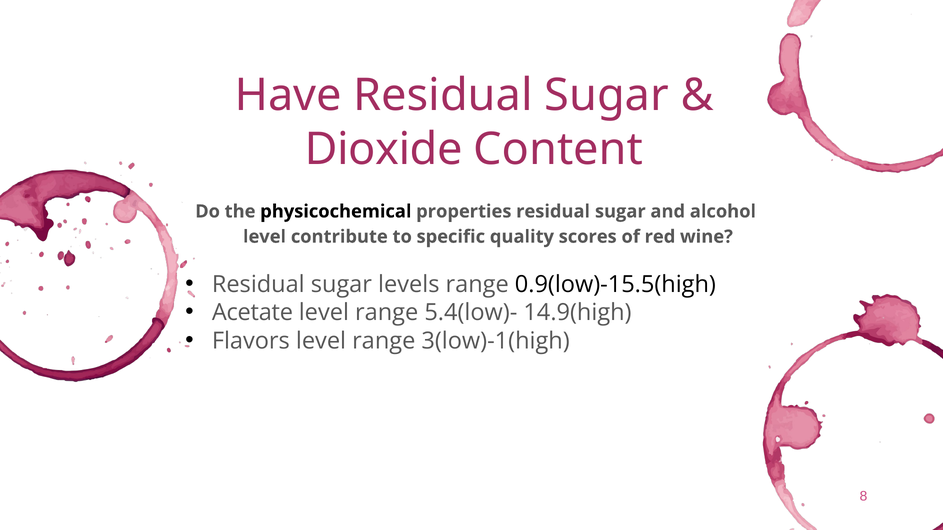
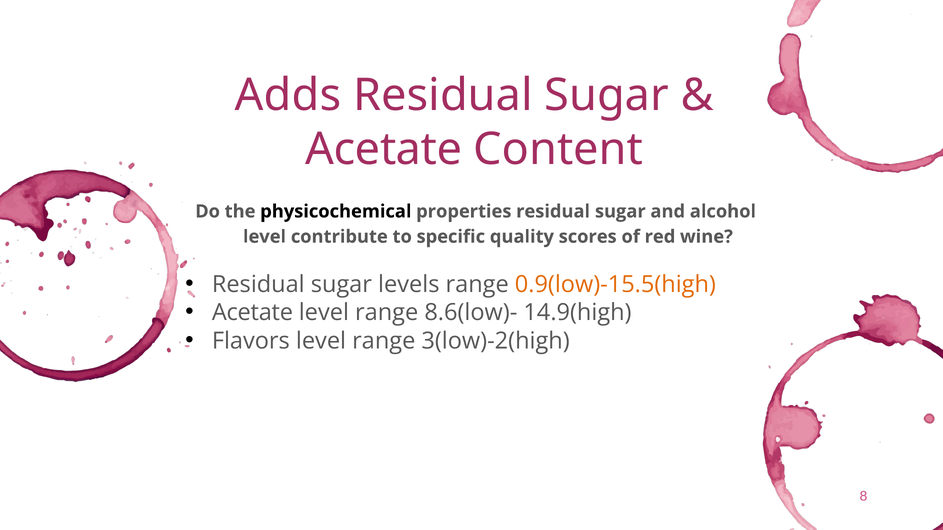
Have: Have -> Adds (288, 95)
Dioxide: Dioxide -> Acetate (384, 150)
0.9(low)-15.5(high colour: black -> orange (615, 284)
5.4(low)-: 5.4(low)- -> 8.6(low)- (471, 313)
3(low)-1(high: 3(low)-1(high -> 3(low)-2(high (496, 341)
